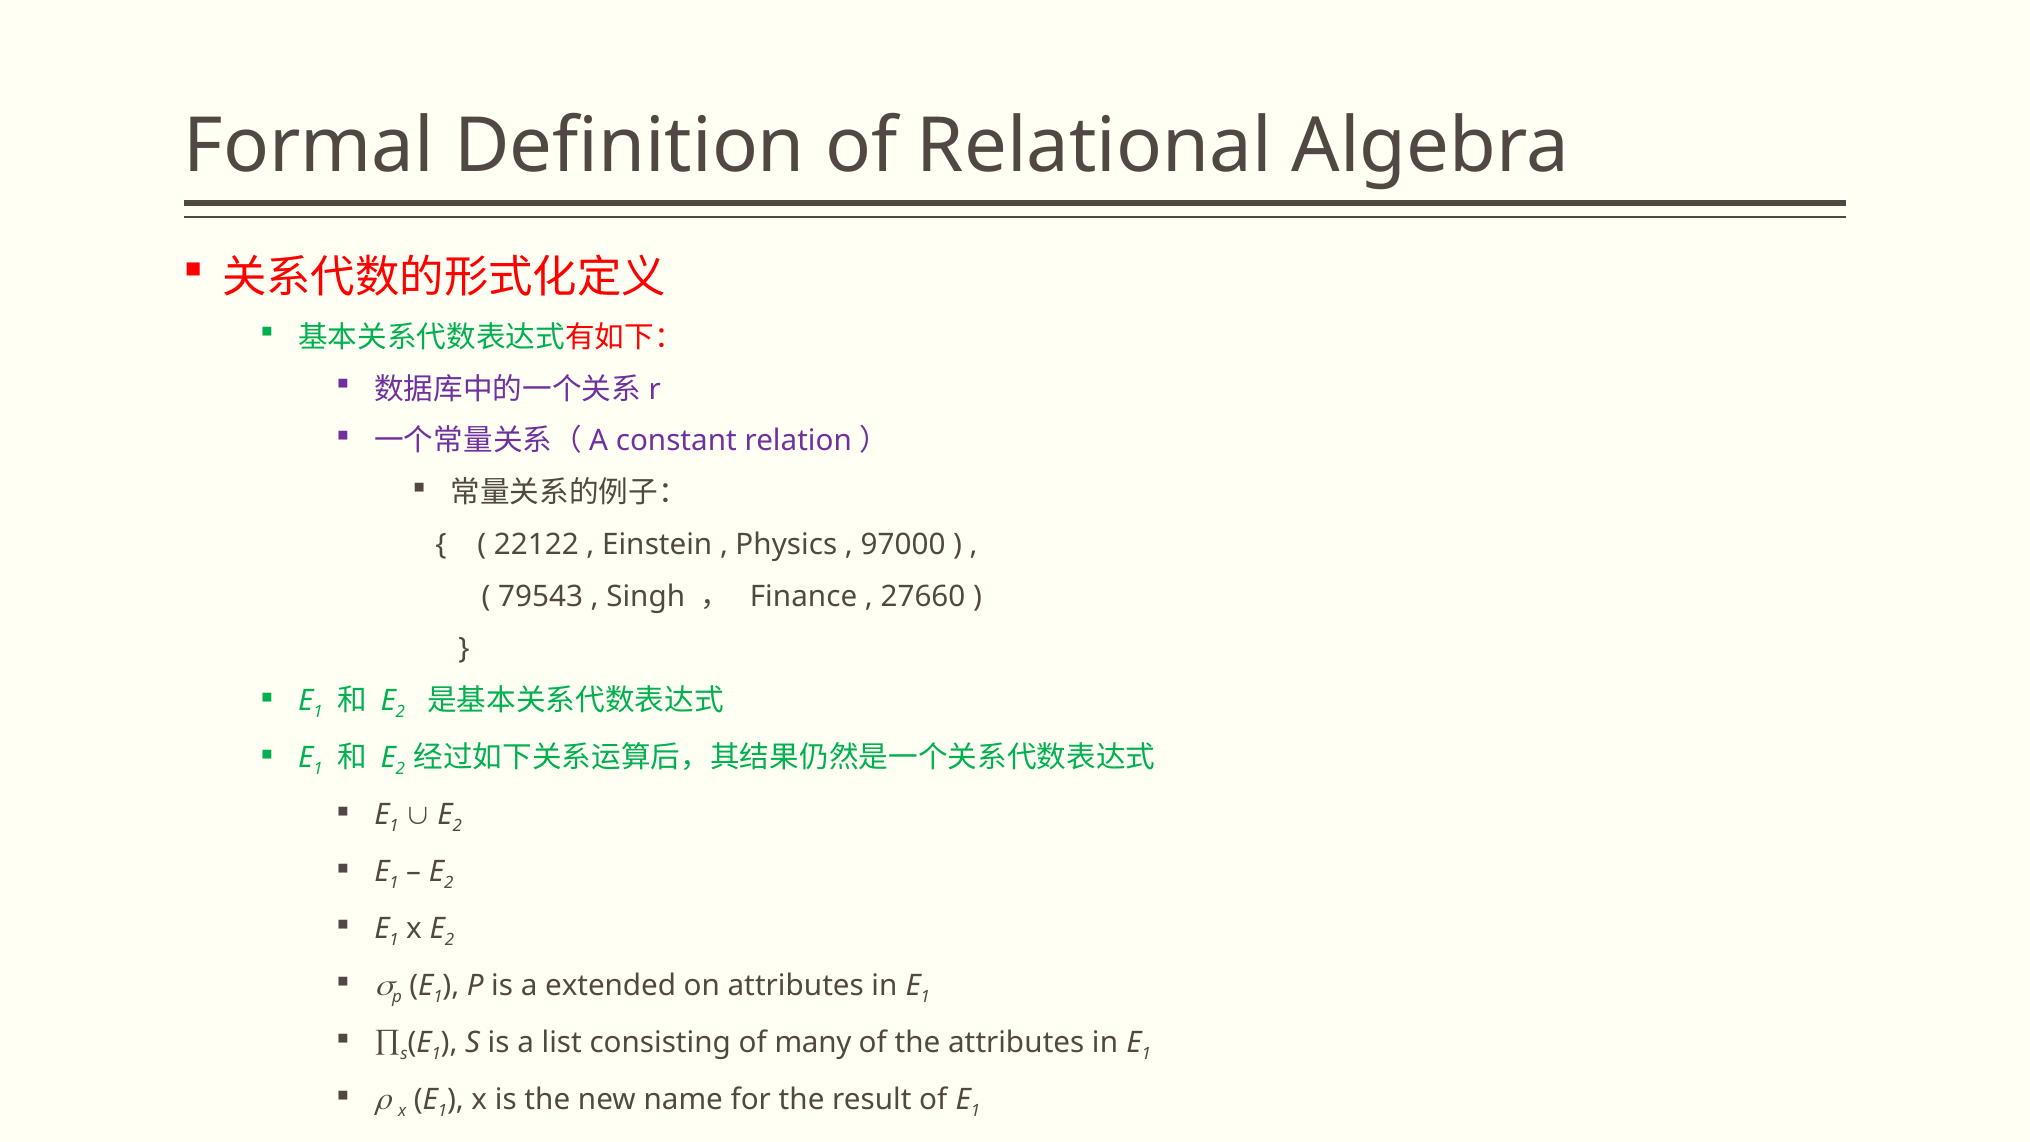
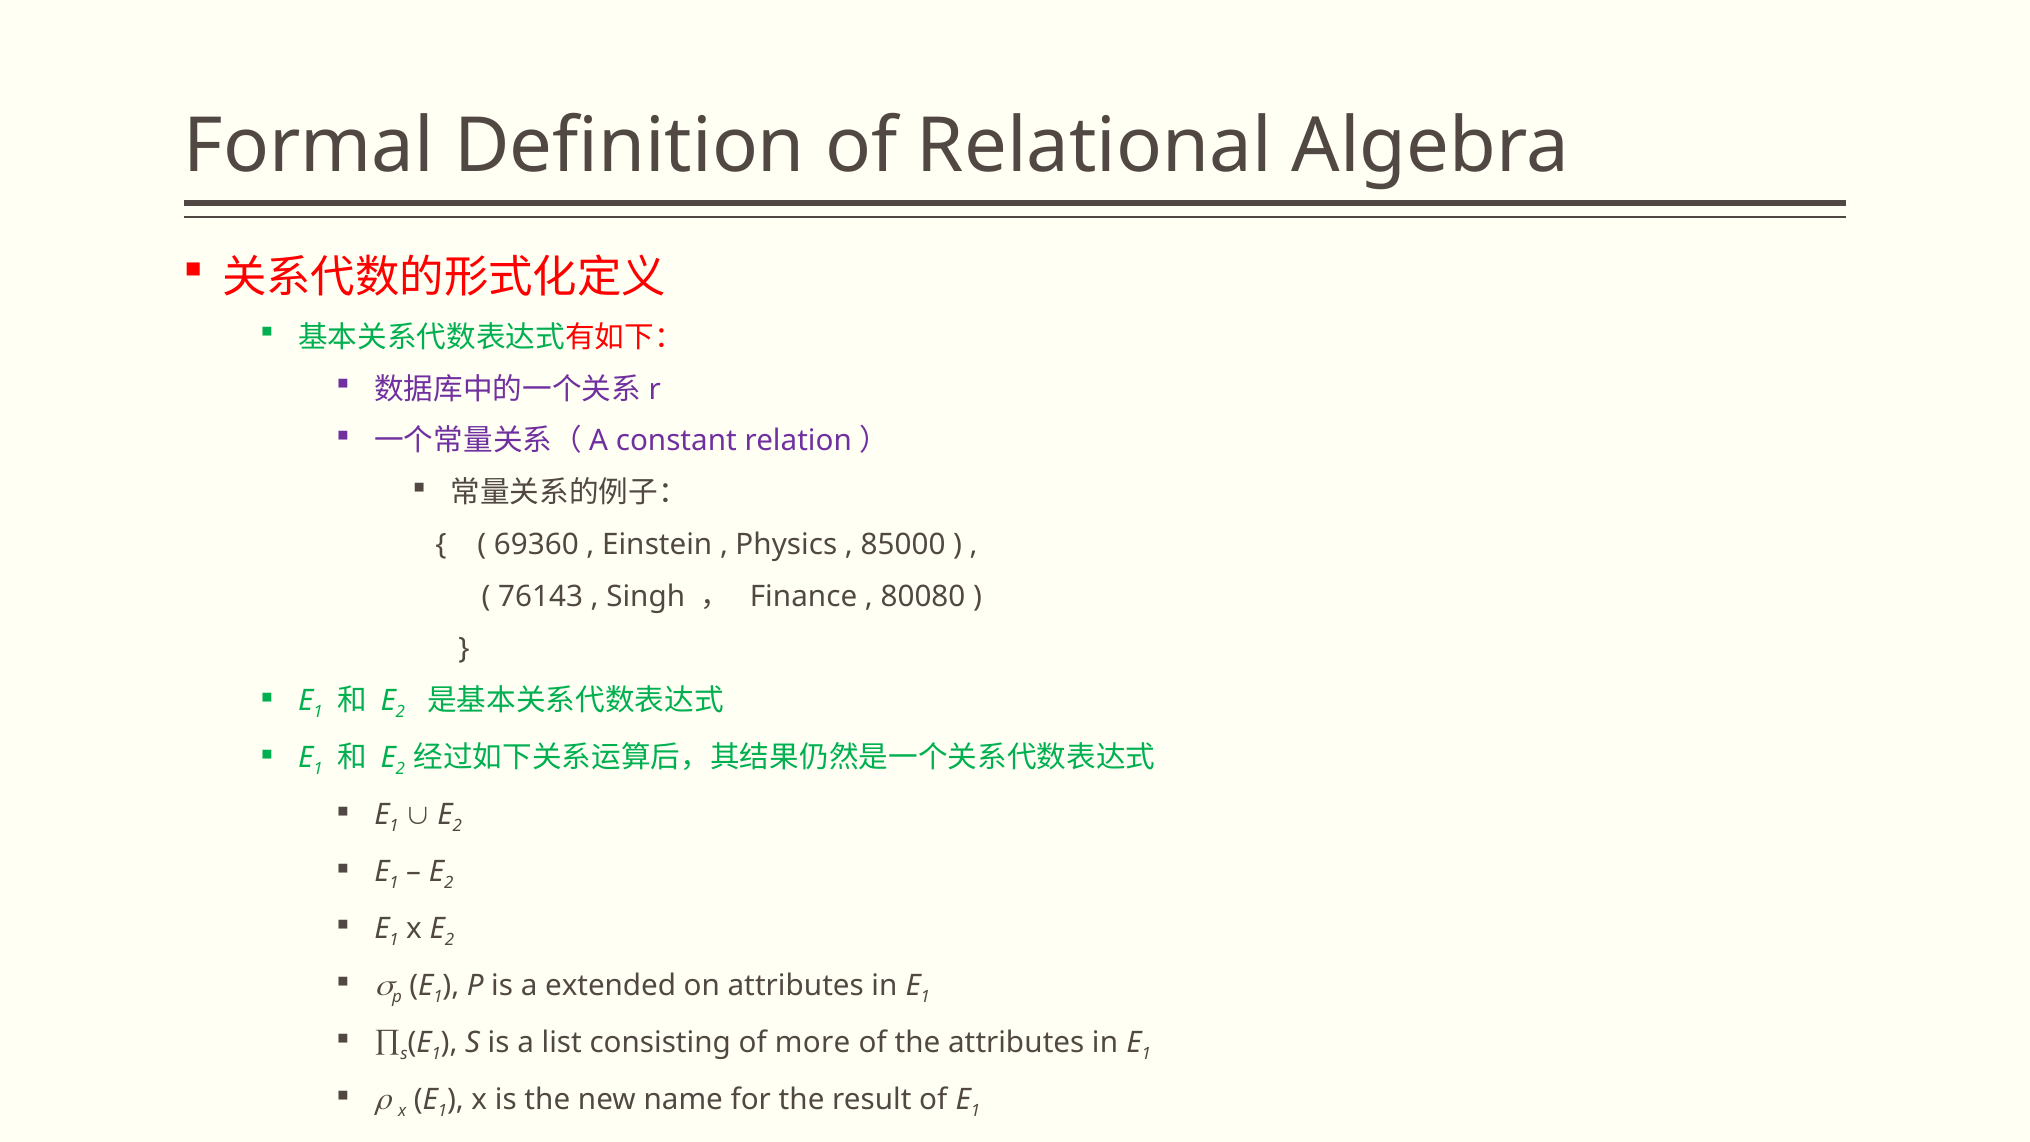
22122: 22122 -> 69360 (536, 545)
97000: 97000 -> 85000 (903, 545)
79543: 79543 -> 76143 (541, 596)
27660: 27660 -> 80080 (923, 596)
many: many -> more (813, 1042)
